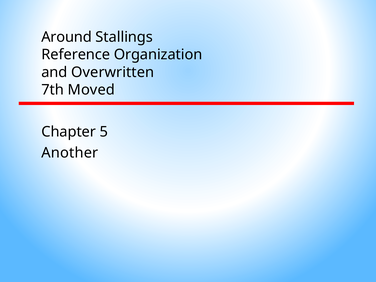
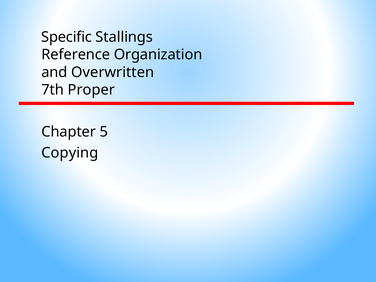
Around: Around -> Specific (67, 37)
Moved: Moved -> Proper (91, 90)
Another: Another -> Copying (70, 153)
